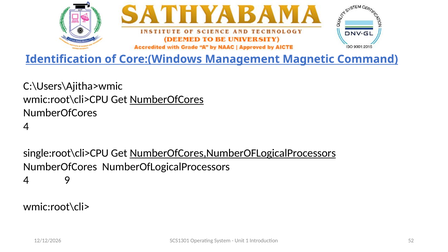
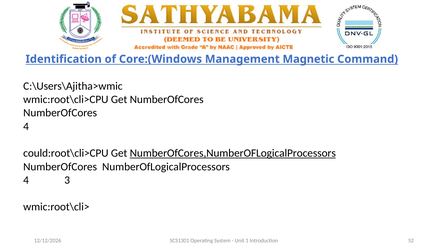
NumberOfCores underline: present -> none (167, 99)
single:root\cli>CPU: single:root\cli>CPU -> could:root\cli>CPU (66, 153)
9: 9 -> 3 (67, 180)
